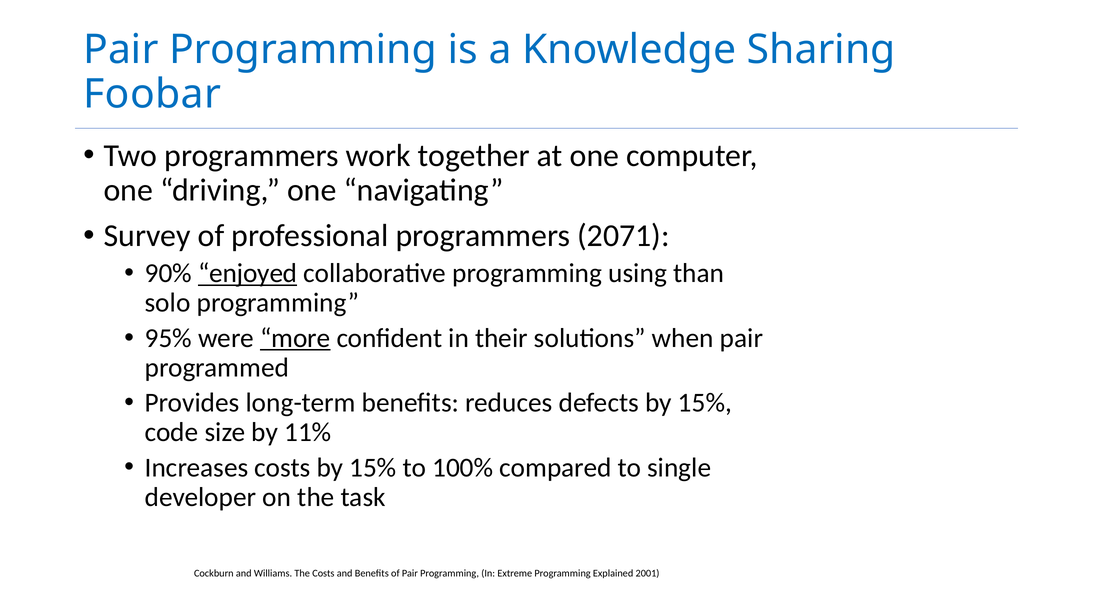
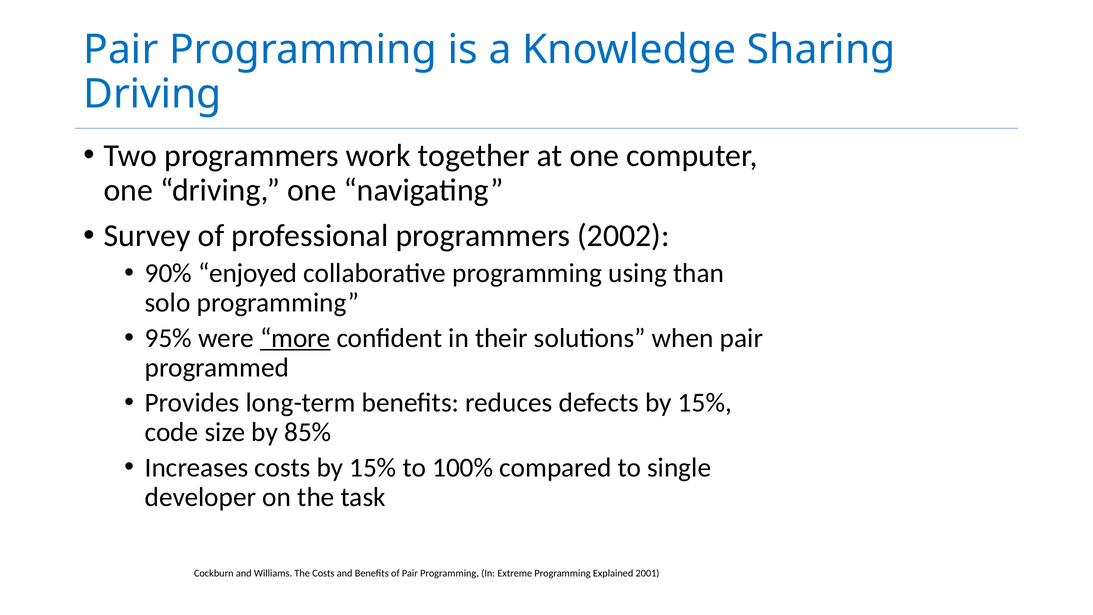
Foobar: Foobar -> Driving (153, 94)
2071: 2071 -> 2002 (623, 236)
enjoyed underline: present -> none (248, 273)
11%: 11% -> 85% (308, 432)
